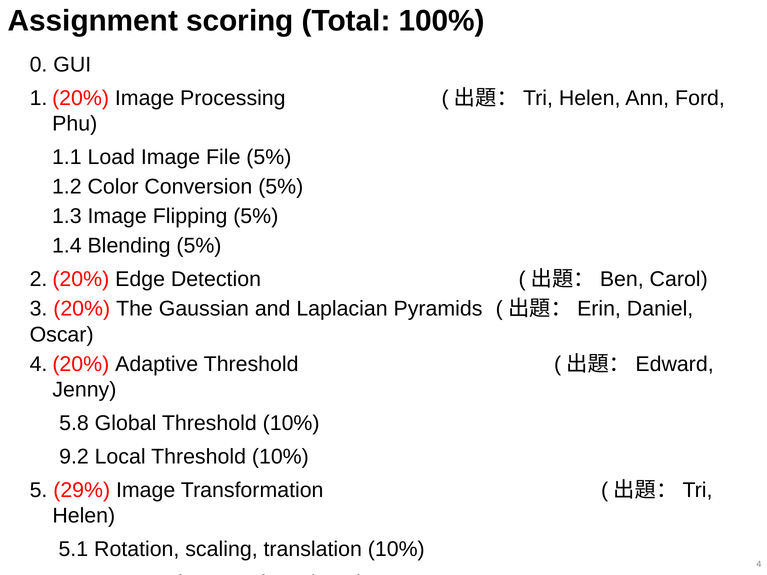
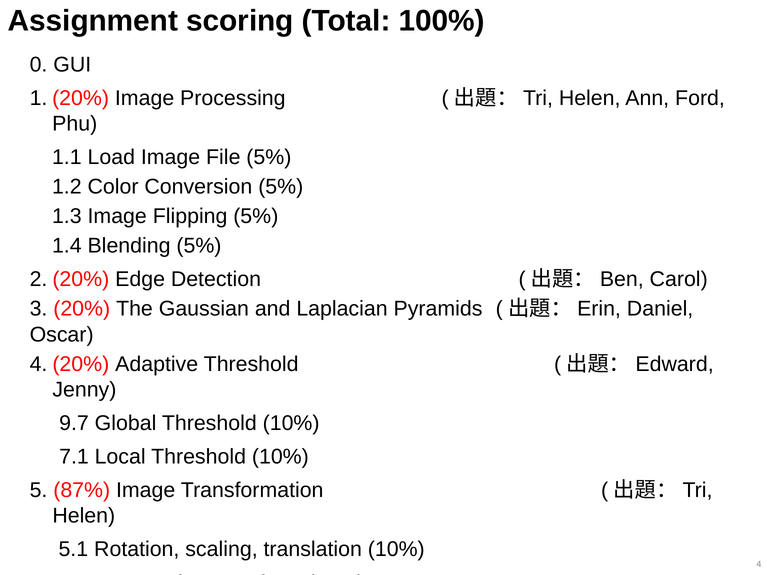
5.8: 5.8 -> 9.7 (74, 423)
9.2: 9.2 -> 7.1 (74, 457)
29%: 29% -> 87% (82, 491)
